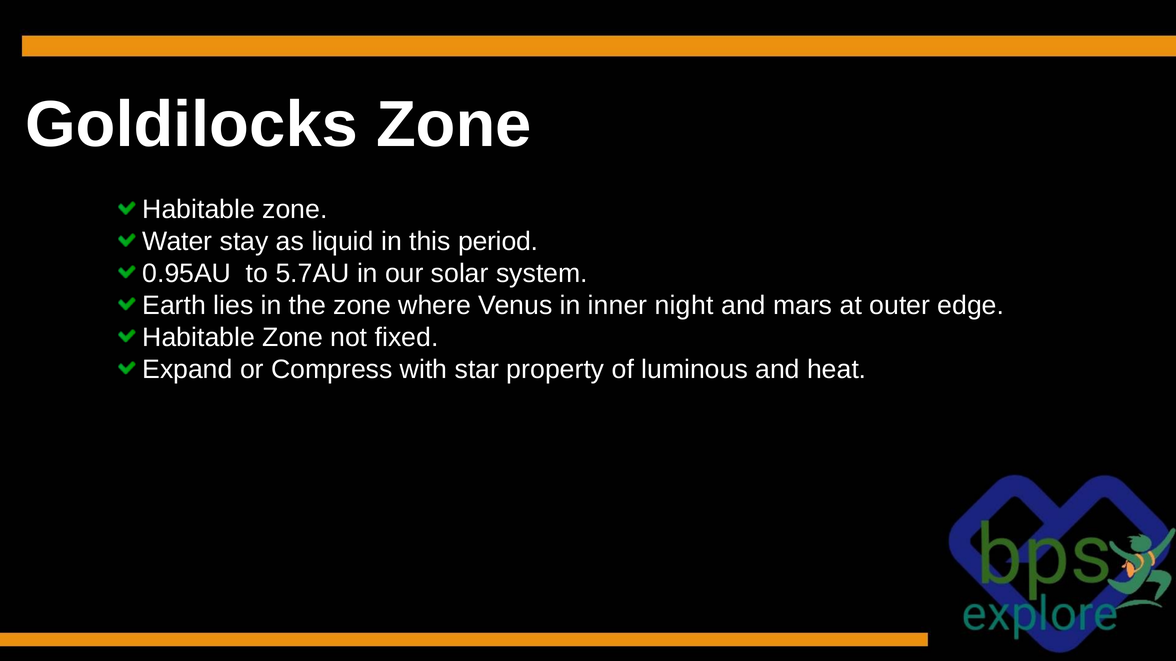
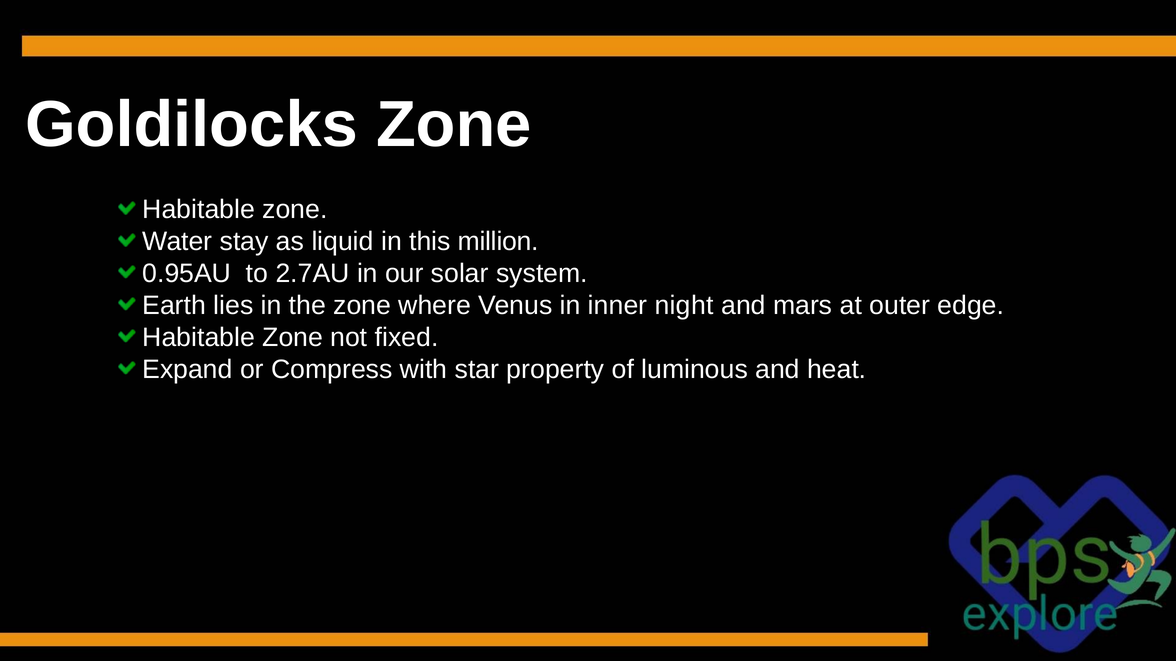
period: period -> million (498, 242)
5.7AU: 5.7AU -> 2.7AU (313, 274)
